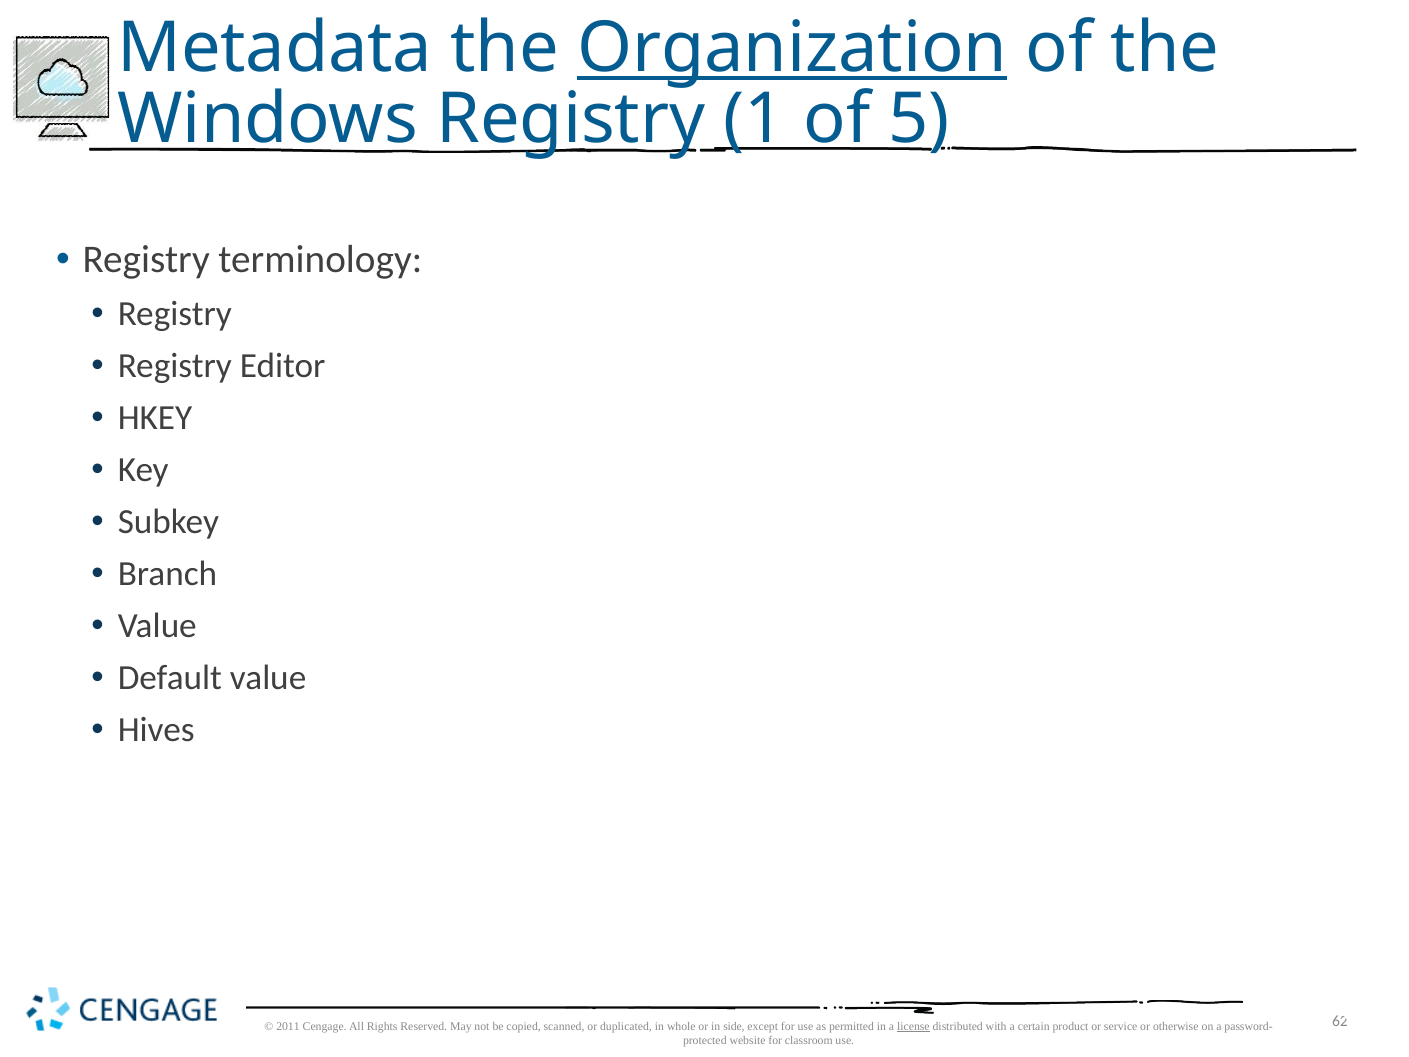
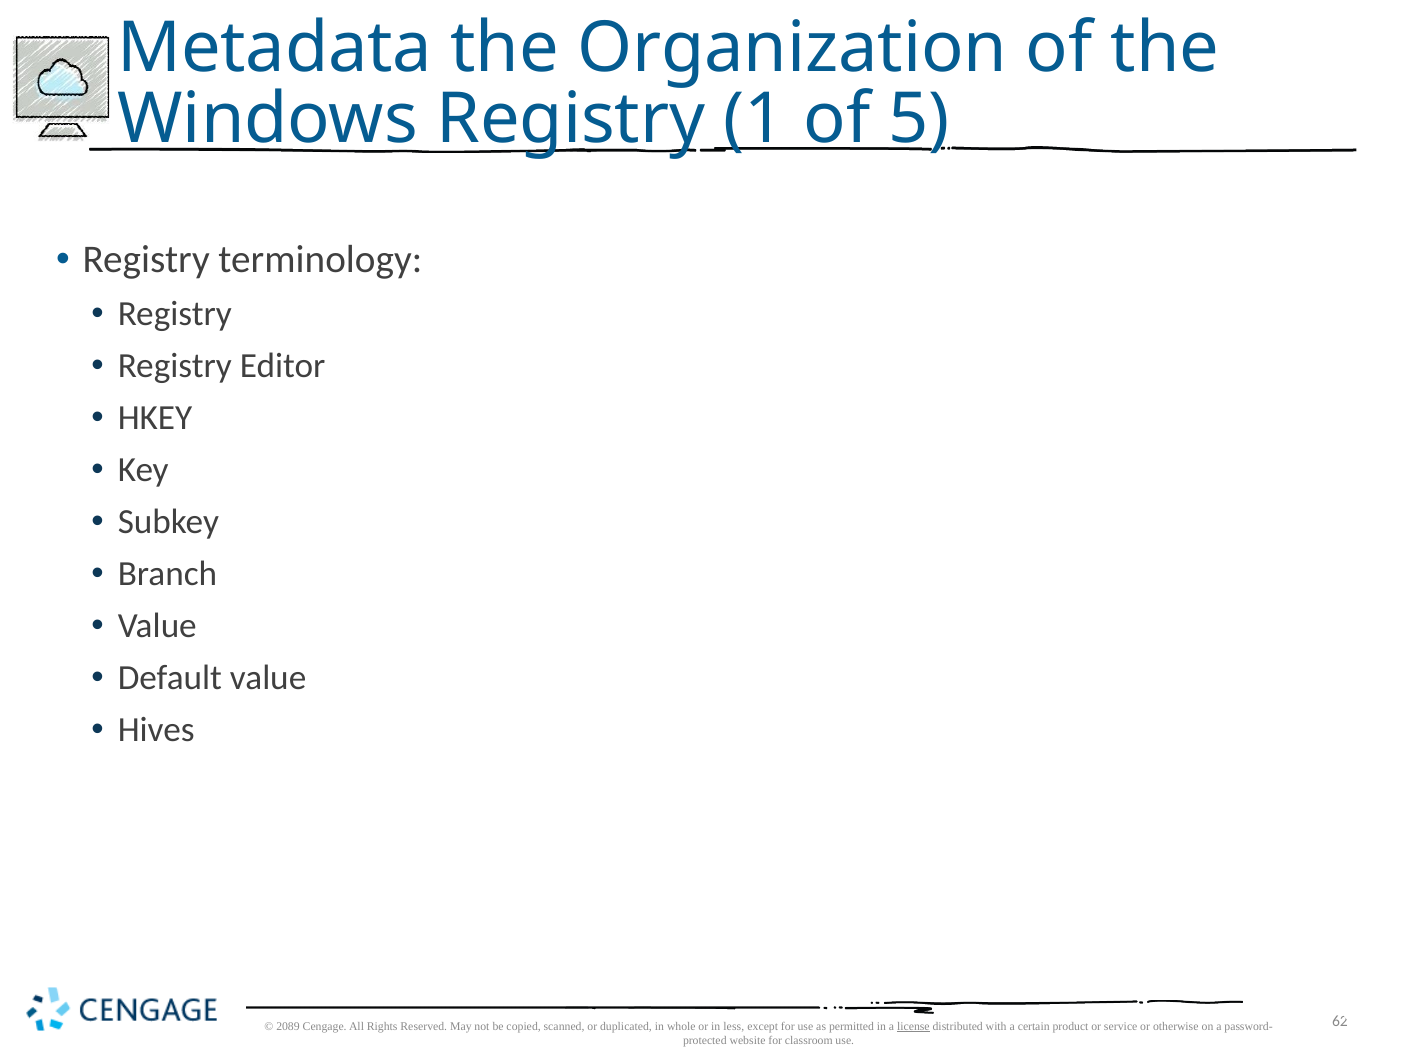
Organization underline: present -> none (792, 48)
2011: 2011 -> 2089 (288, 1026)
side: side -> less (734, 1026)
